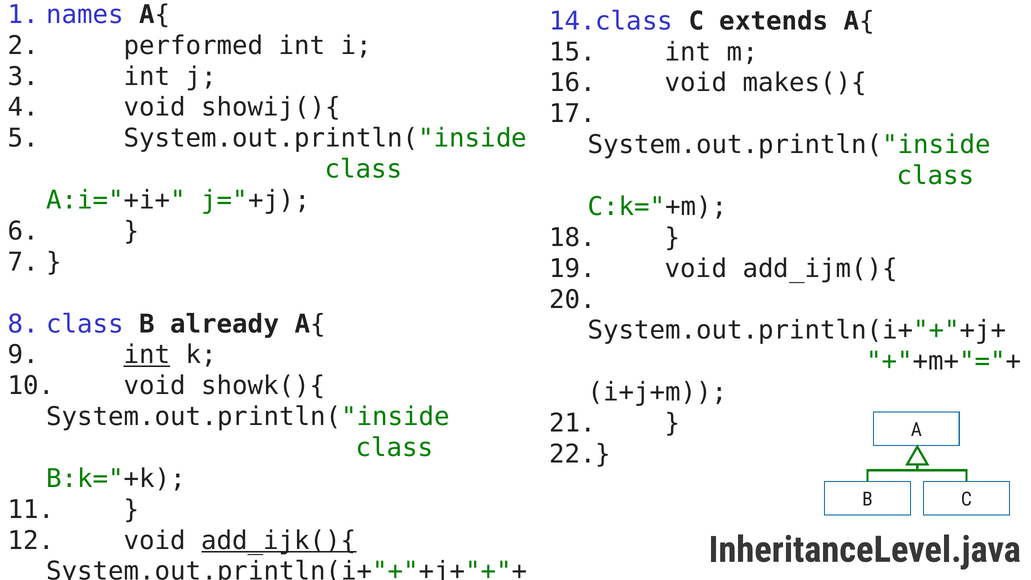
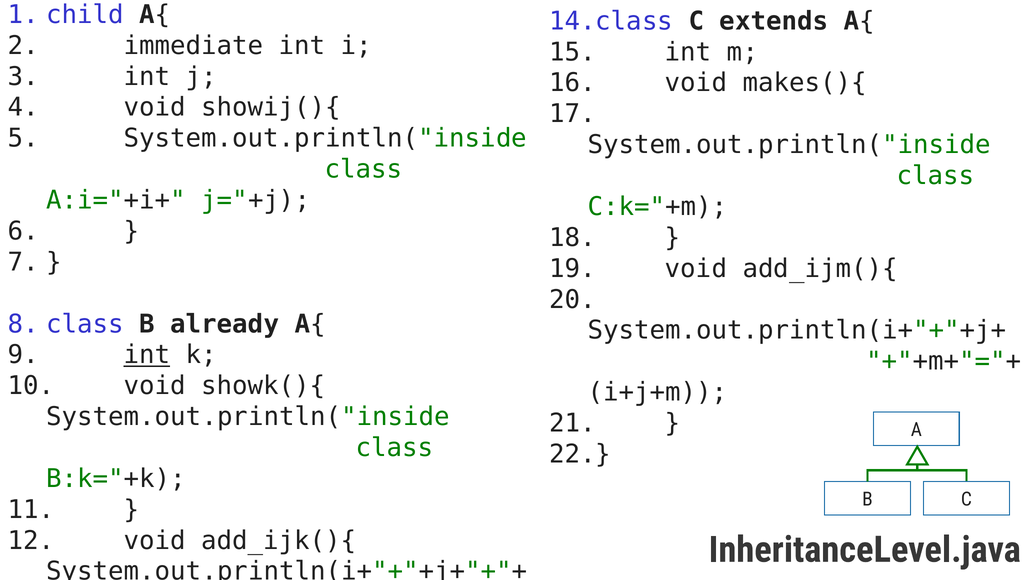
names: names -> child (85, 15)
performed: performed -> immediate (194, 46)
add_ijk(){ underline: present -> none (279, 540)
